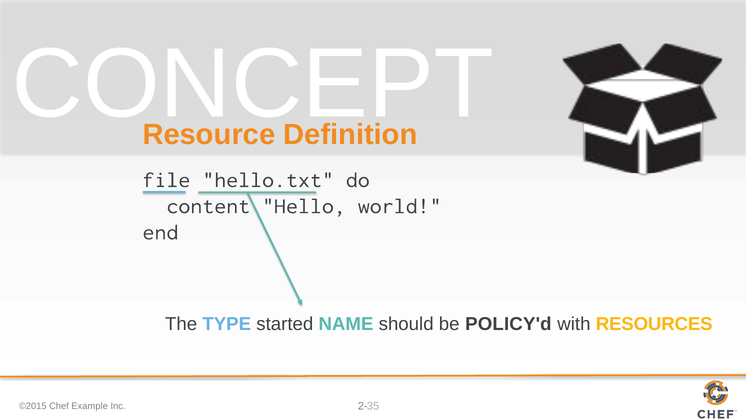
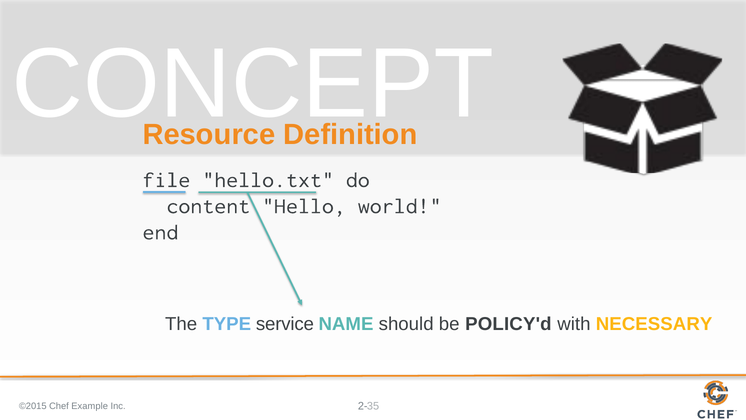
started: started -> service (285, 324)
RESOURCES: RESOURCES -> NECESSARY (654, 324)
